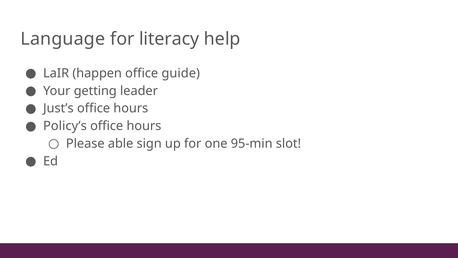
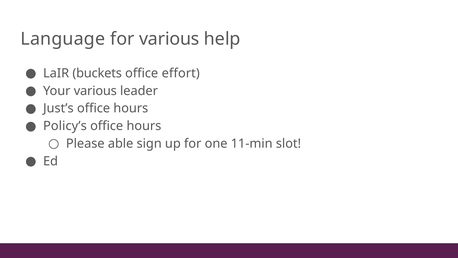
for literacy: literacy -> various (169, 39)
happen: happen -> buckets (97, 73)
guide: guide -> effort (181, 73)
Your getting: getting -> various (95, 91)
95-min: 95-min -> 11-min (252, 143)
